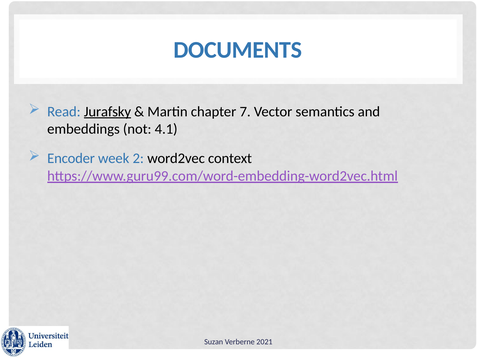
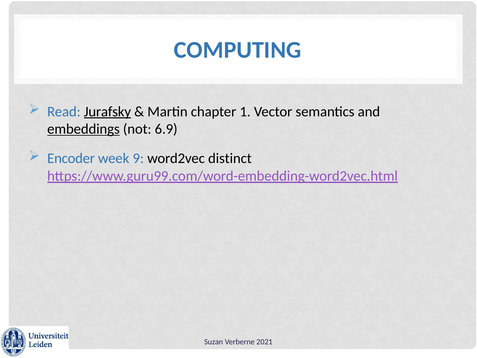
DOCUMENTS: DOCUMENTS -> COMPUTING (238, 50)
7: 7 -> 1 (245, 112)
embeddings underline: none -> present (84, 129)
4.1: 4.1 -> 6.9 (166, 129)
2: 2 -> 9 (138, 158)
context: context -> distinct (230, 158)
